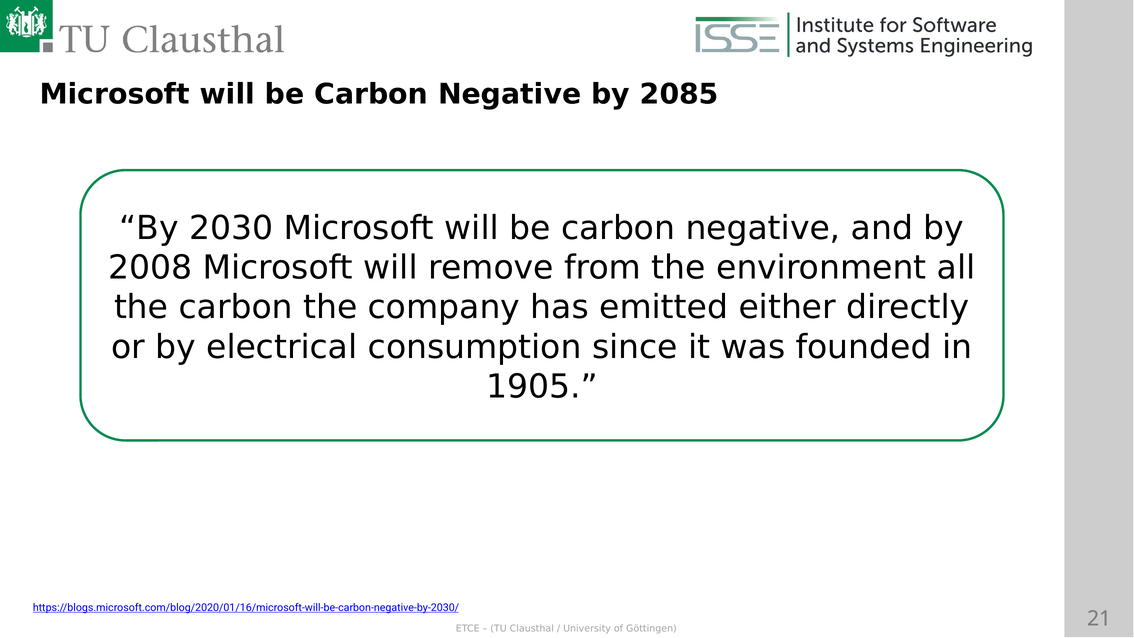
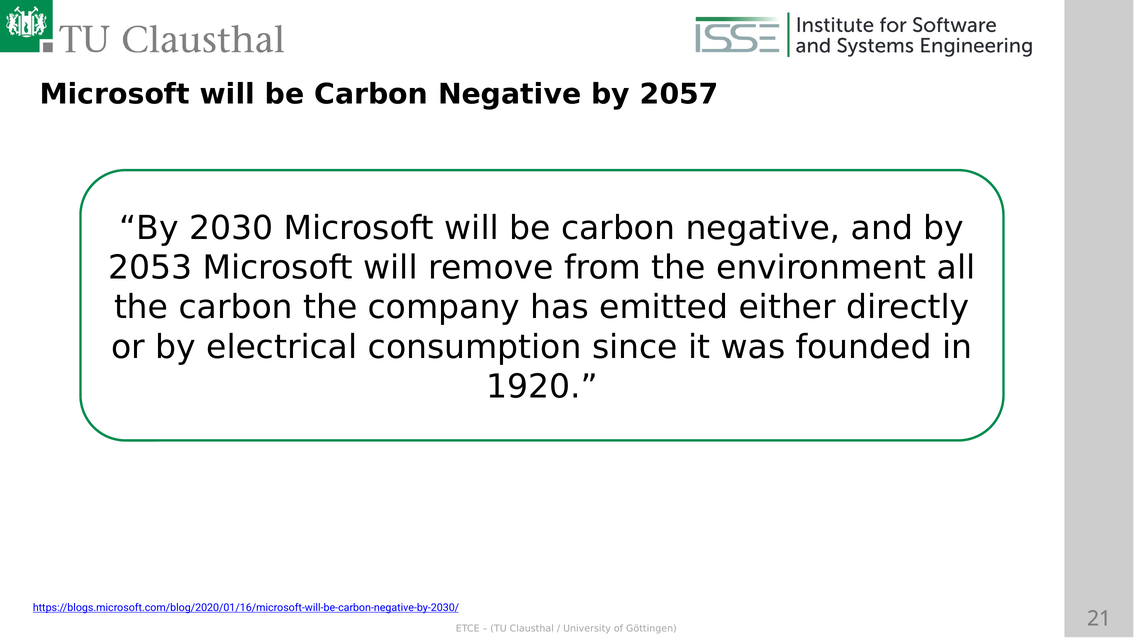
2085: 2085 -> 2057 (679, 94)
2008: 2008 -> 2053 (150, 268)
1905: 1905 -> 1920 (542, 387)
